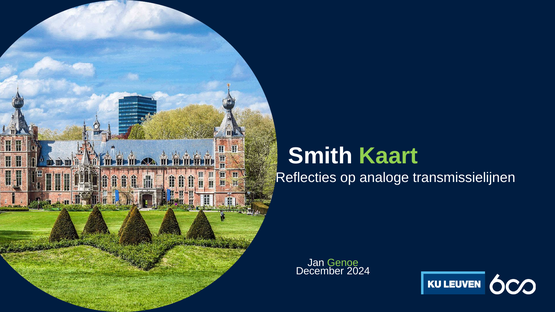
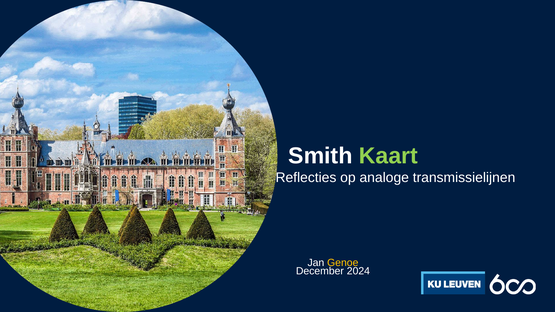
Genoe colour: light green -> yellow (343, 263)
